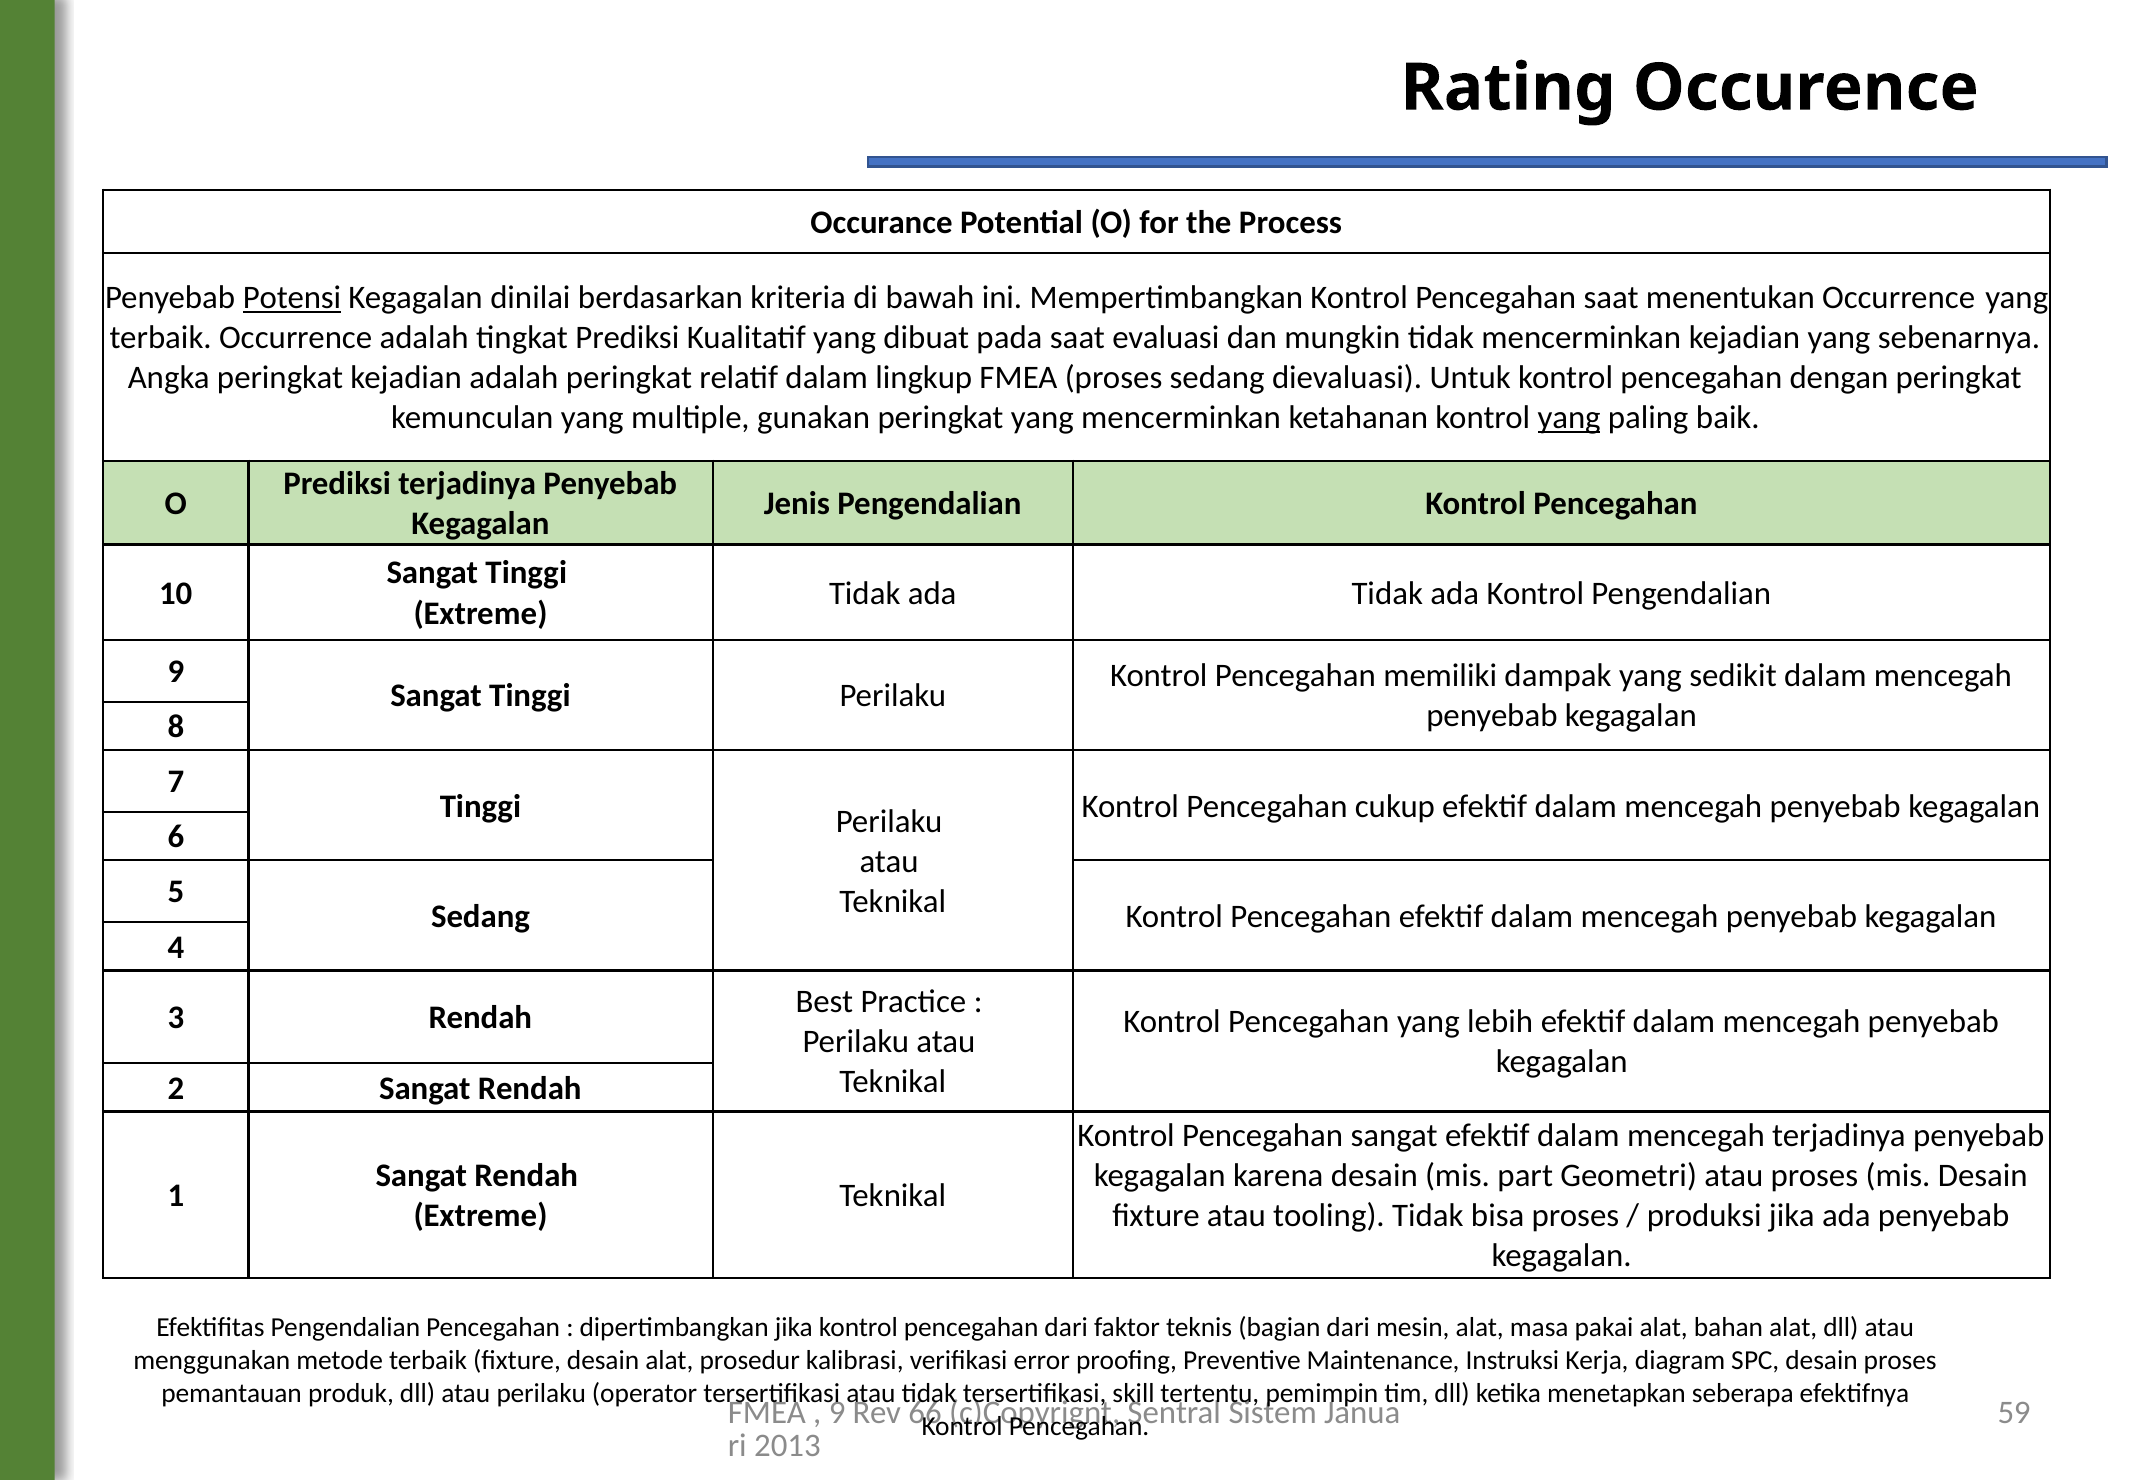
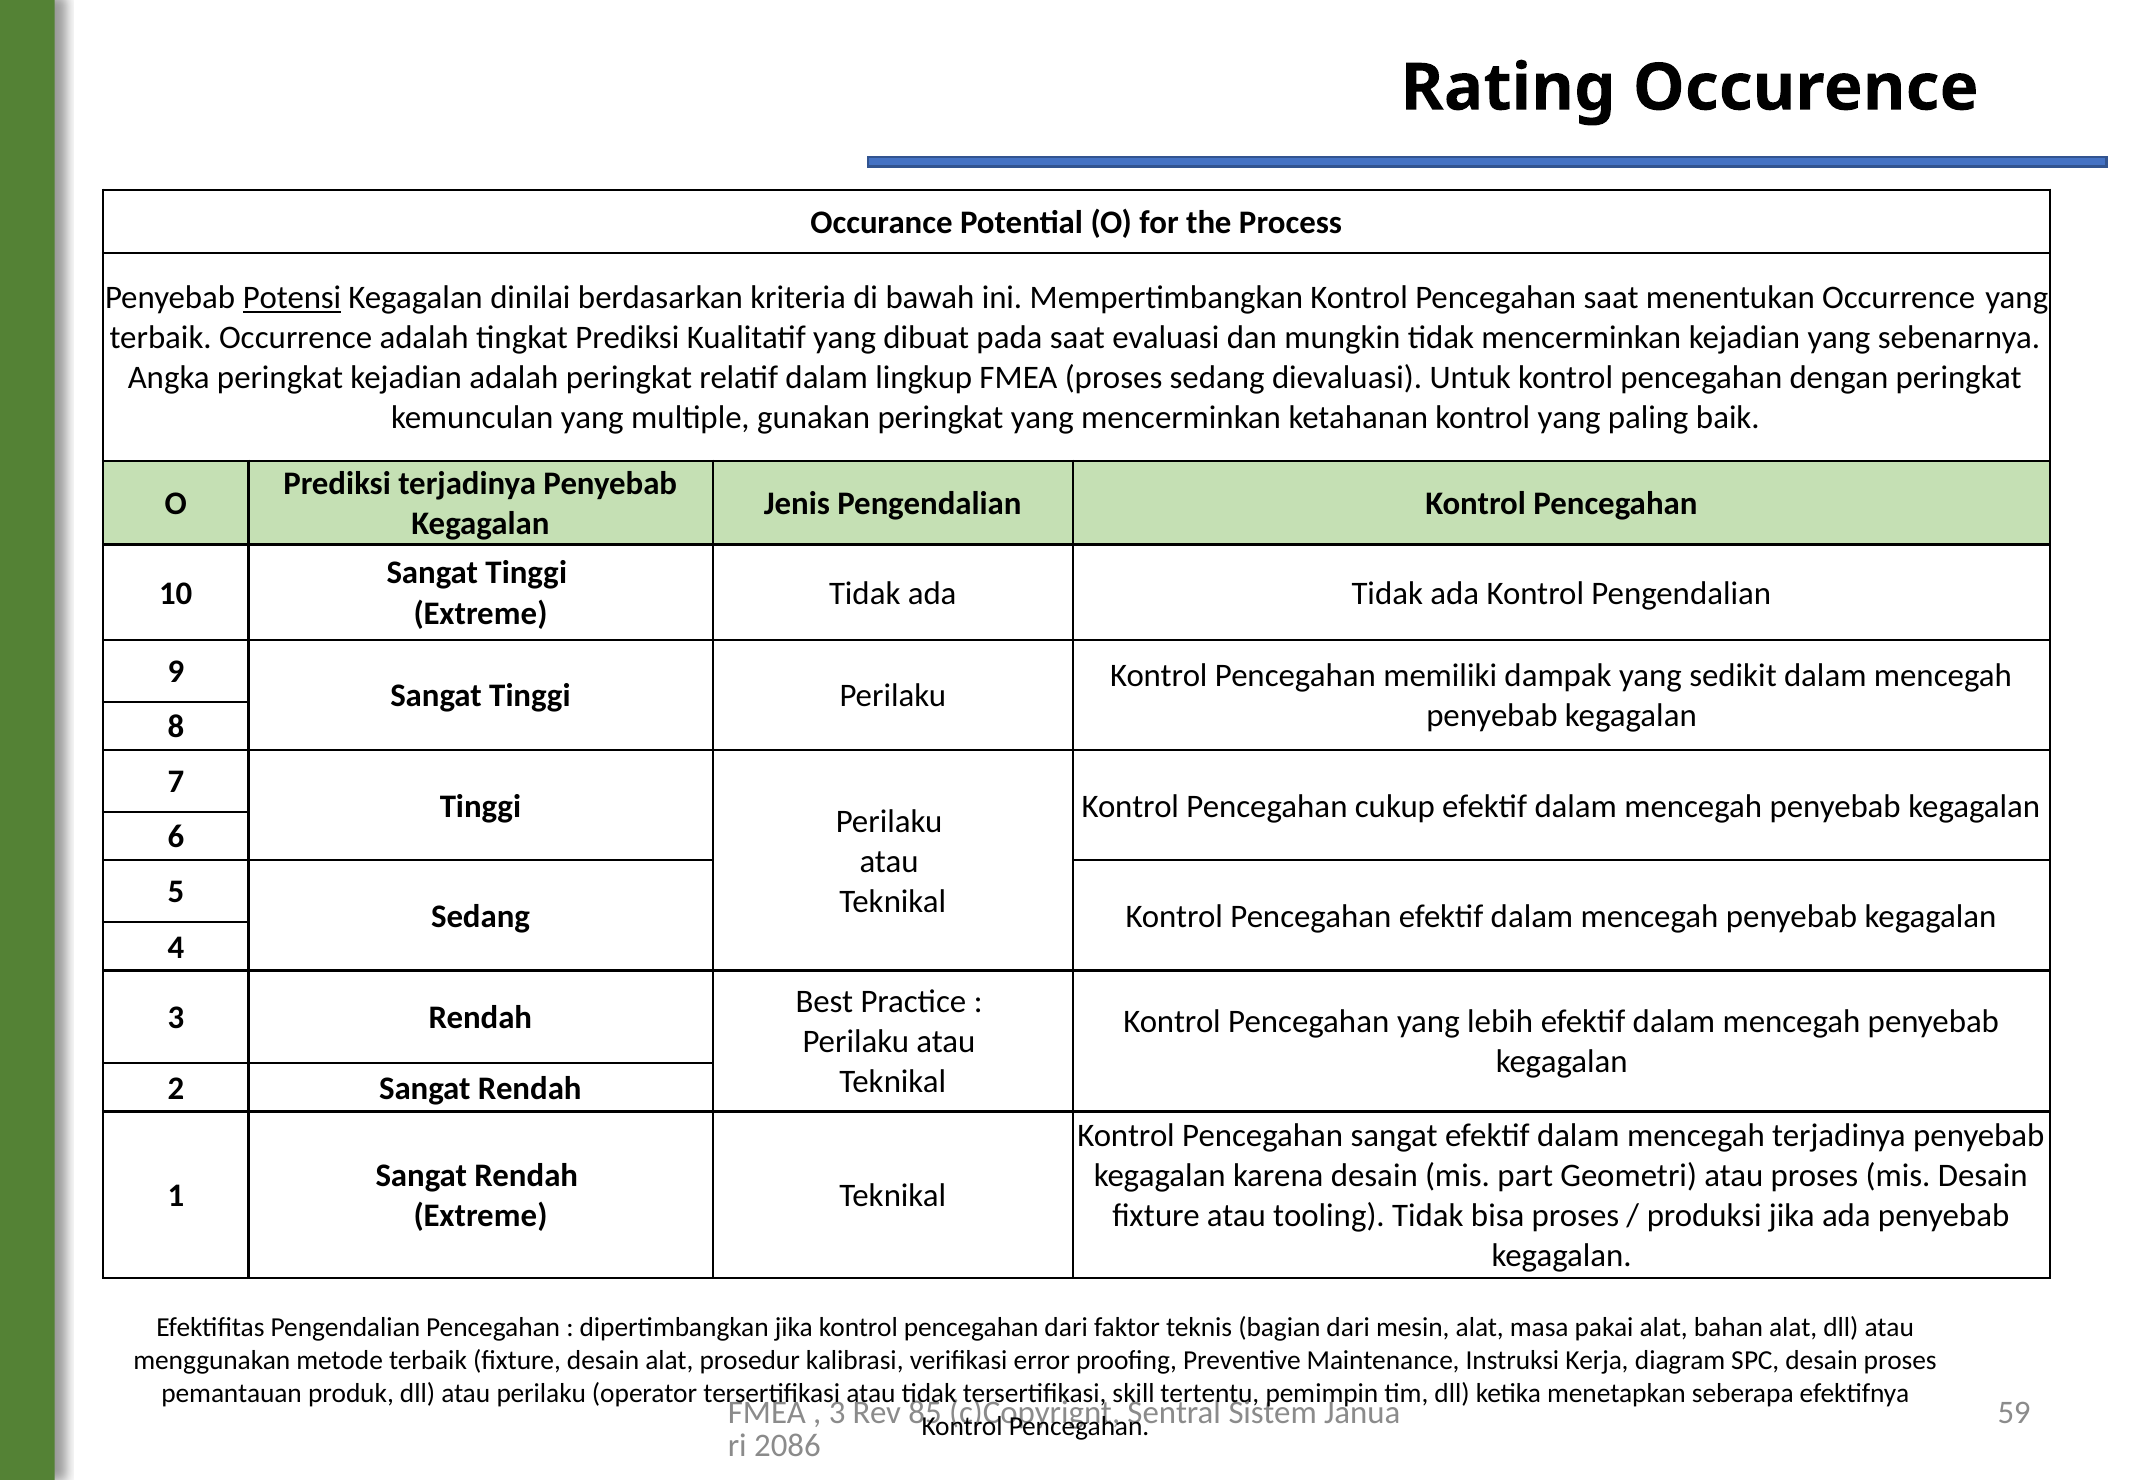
yang underline: present -> none (1569, 418)
9: 9 -> 3 (837, 1413)
66: 66 -> 85 (925, 1413)
2013: 2013 -> 2086 (787, 1446)
